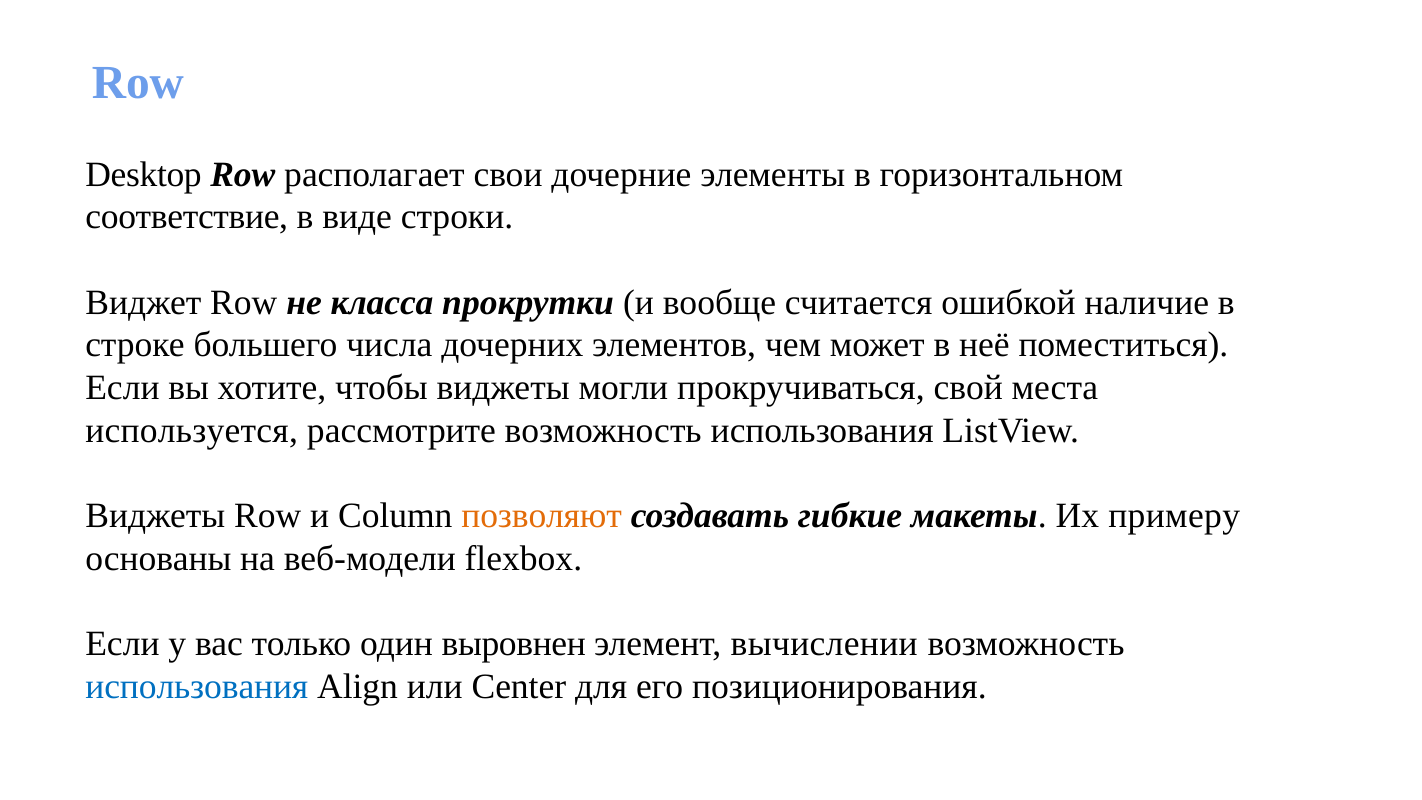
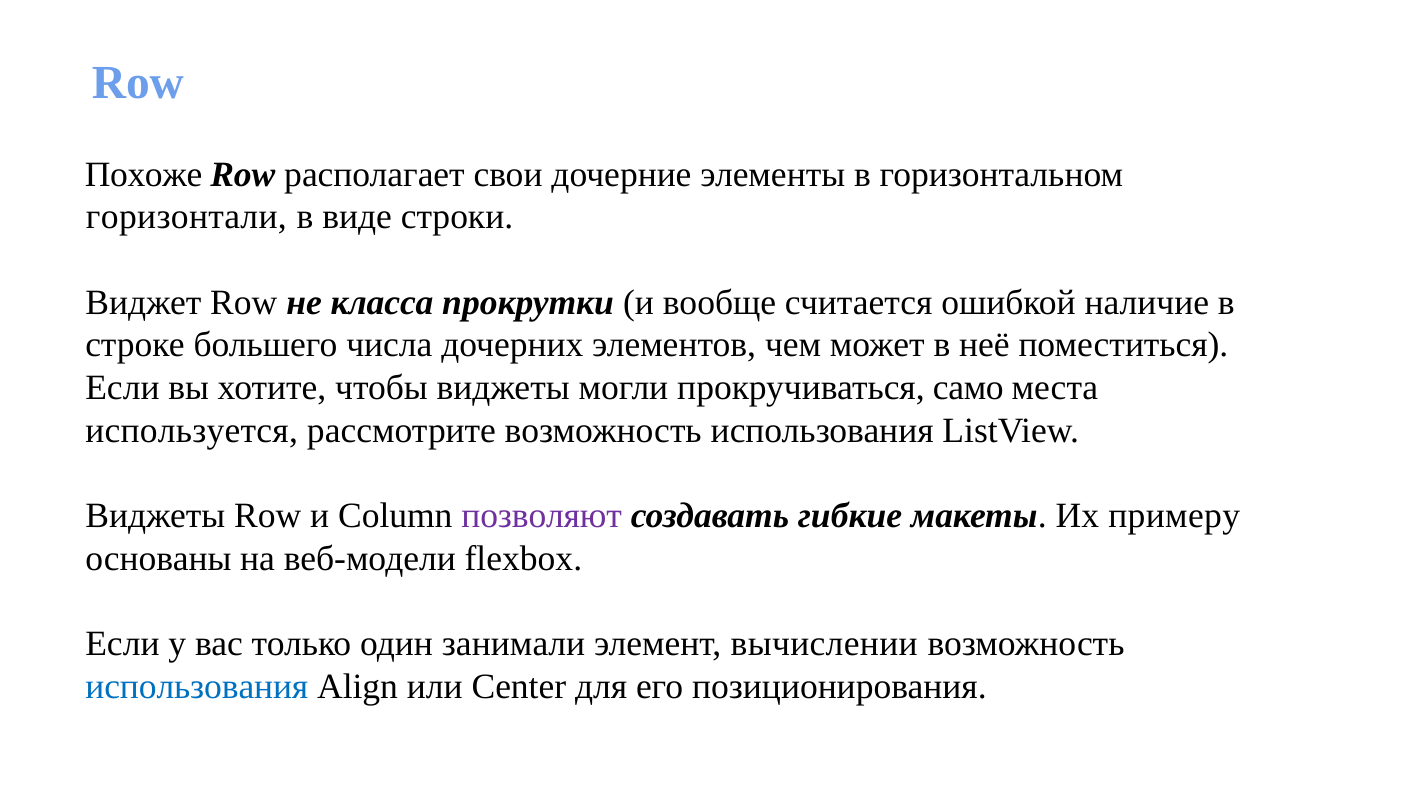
Desktop: Desktop -> Похоже (144, 174)
соответствие: соответствие -> горизонтали (186, 217)
свой: свой -> само (968, 388)
позволяют colour: orange -> purple (542, 516)
выровнен: выровнен -> занимали (514, 644)
